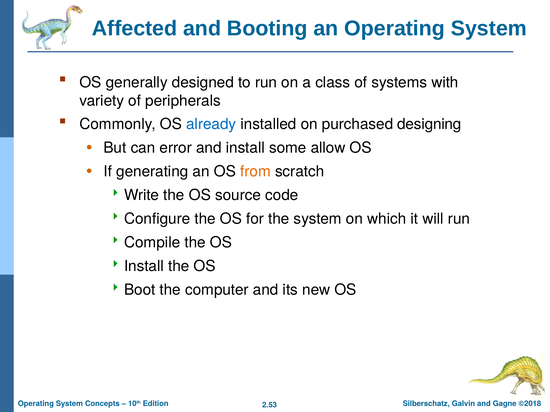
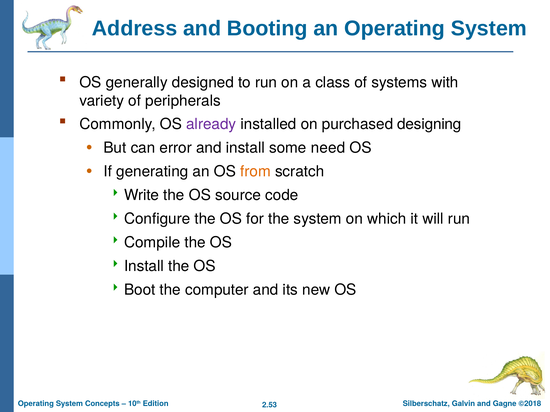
Affected: Affected -> Address (135, 29)
already colour: blue -> purple (211, 124)
allow: allow -> need (328, 148)
